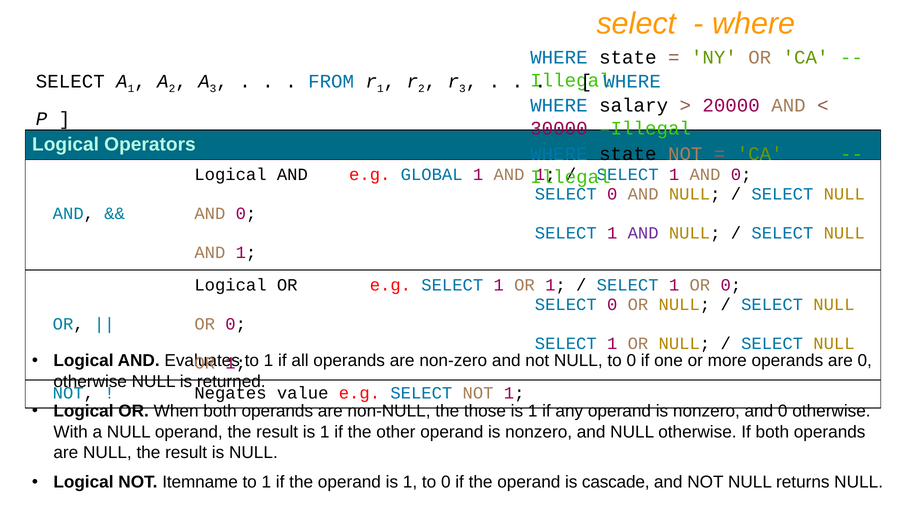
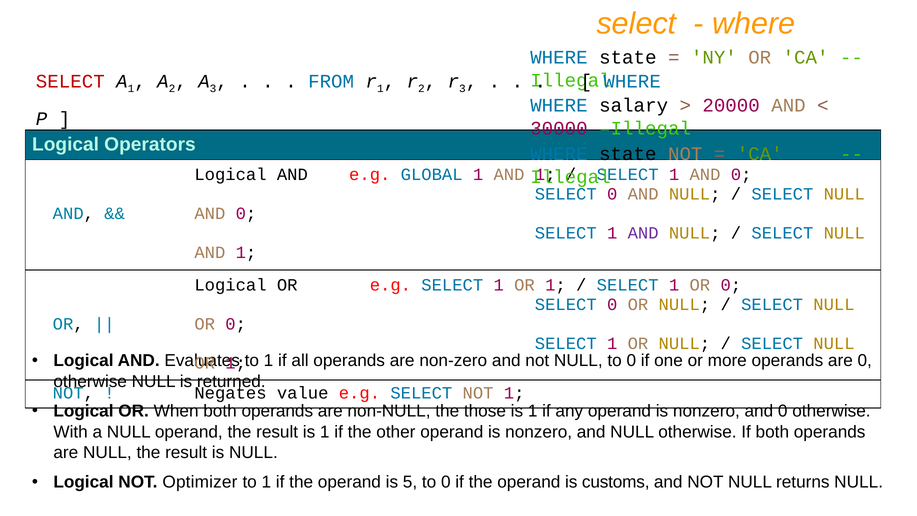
SELECT colour: black -> red (70, 81)
Itemname: Itemname -> Optimizer (200, 482)
operand is 1: 1 -> 5 (410, 482)
cascade: cascade -> customs (616, 482)
